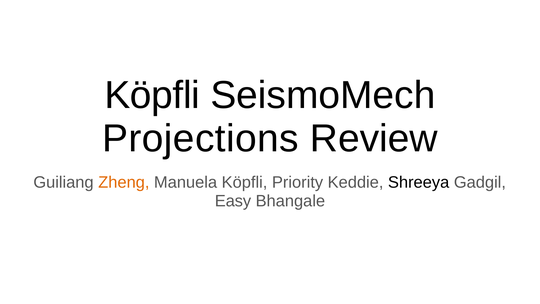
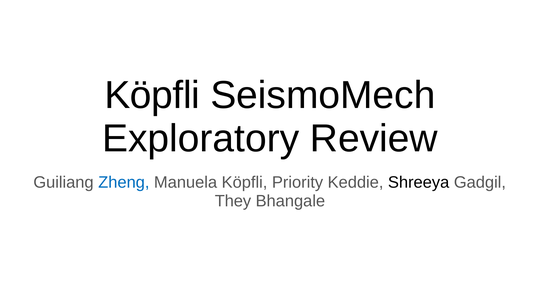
Projections: Projections -> Exploratory (201, 139)
Zheng colour: orange -> blue (124, 182)
Easy: Easy -> They (233, 201)
